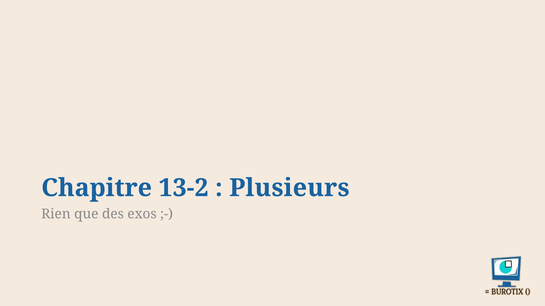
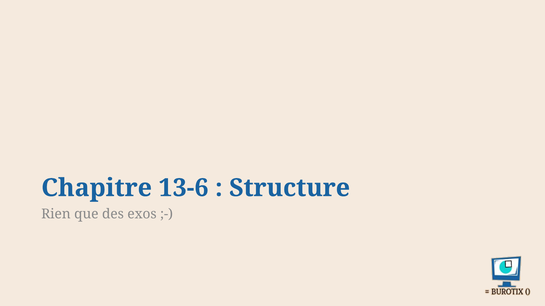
13-2: 13-2 -> 13-6 (183, 188)
Plusieurs: Plusieurs -> Structure (290, 188)
